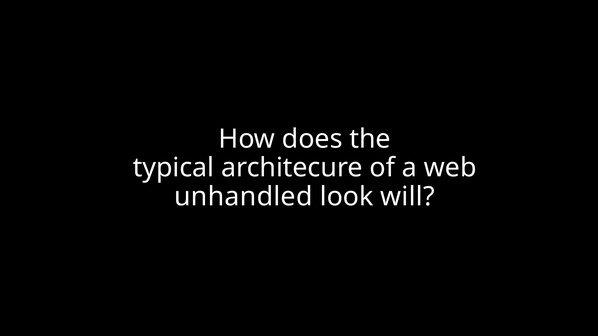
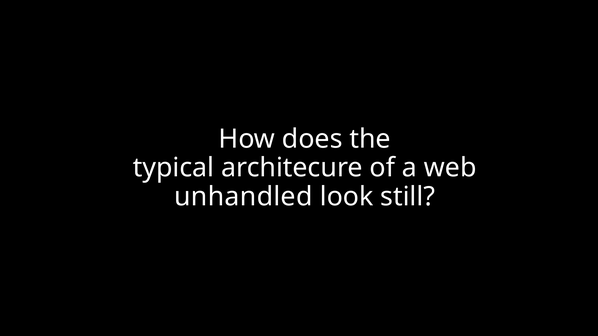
will: will -> still (408, 197)
